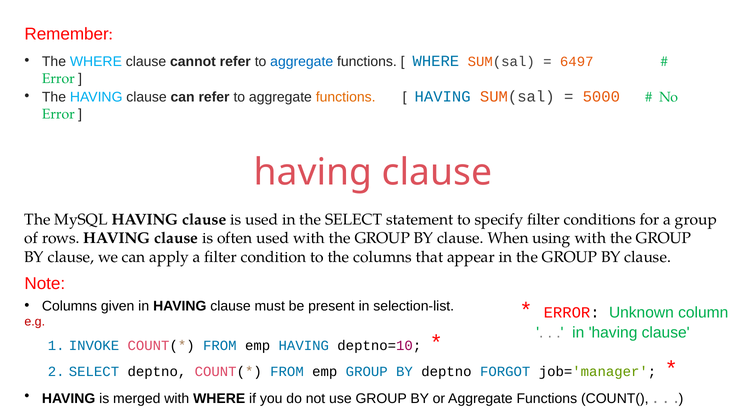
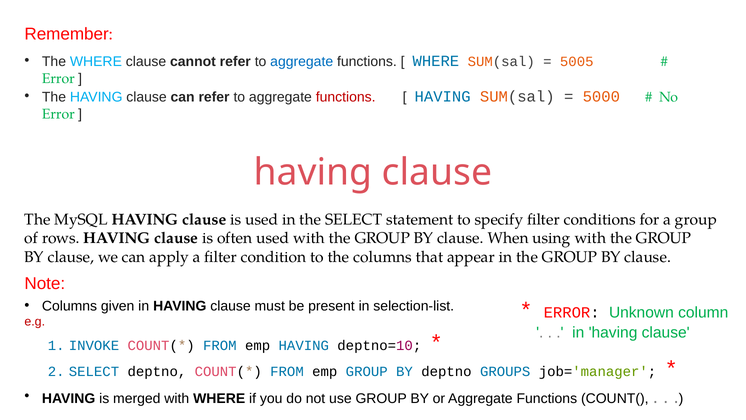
6497: 6497 -> 5005 (577, 62)
functions colour: orange -> red (346, 97)
FORGOT: FORGOT -> GROUPS (505, 371)
